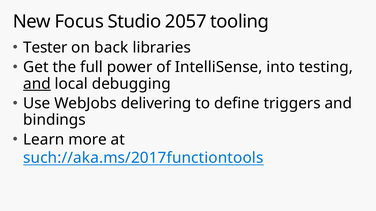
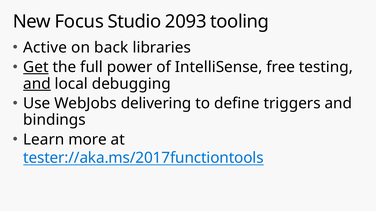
2057: 2057 -> 2093 (186, 22)
Tester: Tester -> Active (45, 48)
Get underline: none -> present (36, 67)
into: into -> free (281, 67)
such://aka.ms/2017functiontools: such://aka.ms/2017functiontools -> tester://aka.ms/2017functiontools (143, 158)
